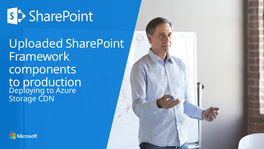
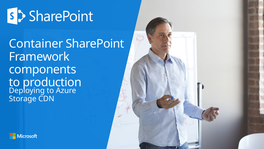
Uploaded: Uploaded -> Container (36, 44)
